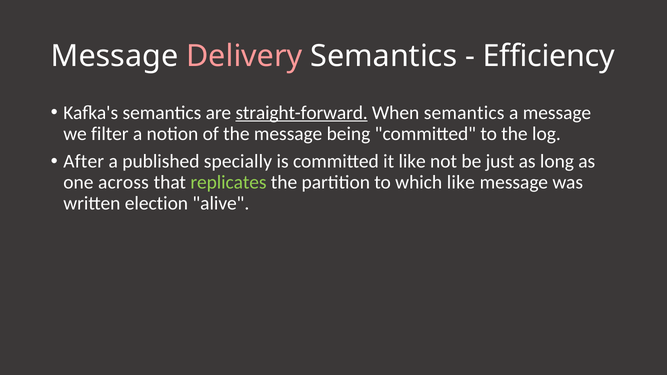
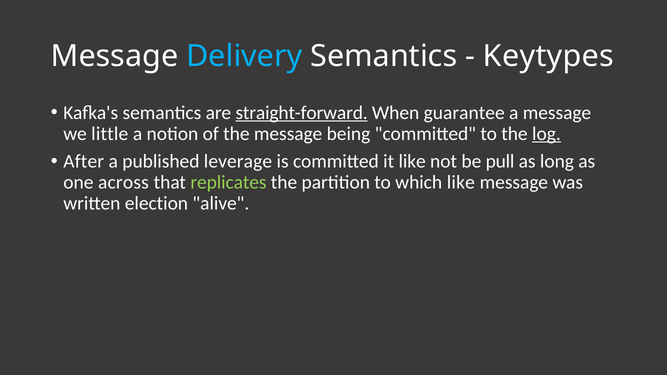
Delivery colour: pink -> light blue (244, 56)
Efficiency: Efficiency -> Keytypes (548, 56)
When semantics: semantics -> guarantee (464, 113)
filter: filter -> little (110, 134)
log underline: none -> present (546, 134)
specially: specially -> leverage (238, 162)
just: just -> pull (500, 162)
